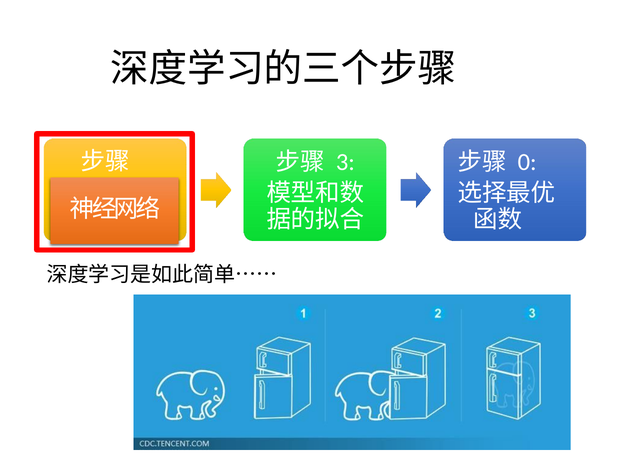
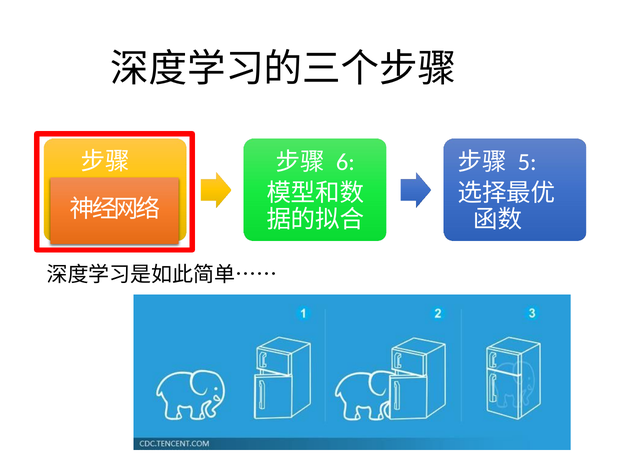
3: 3 -> 6 (345, 162)
0: 0 -> 5 (527, 162)
